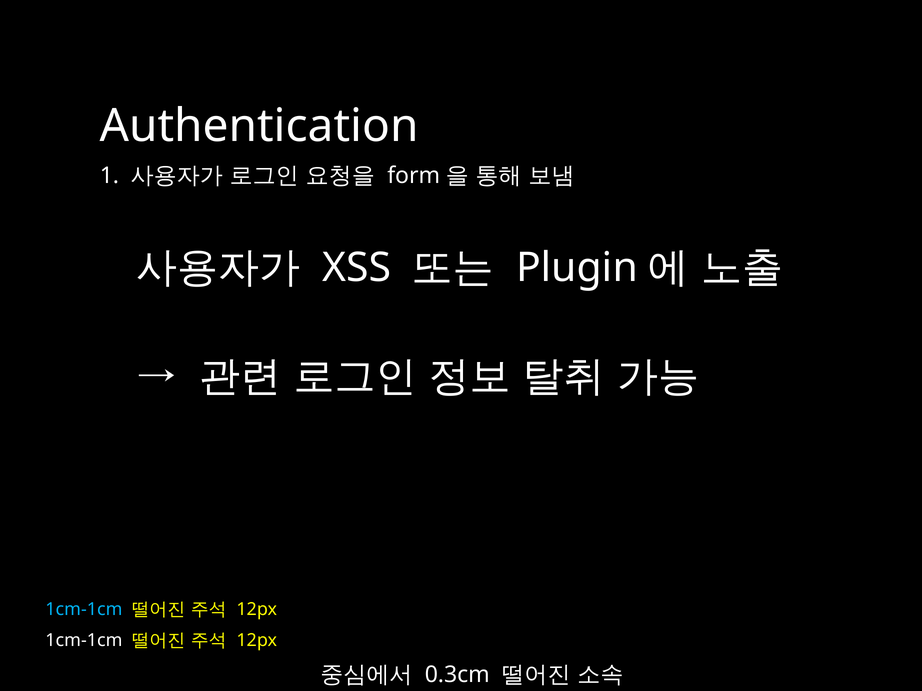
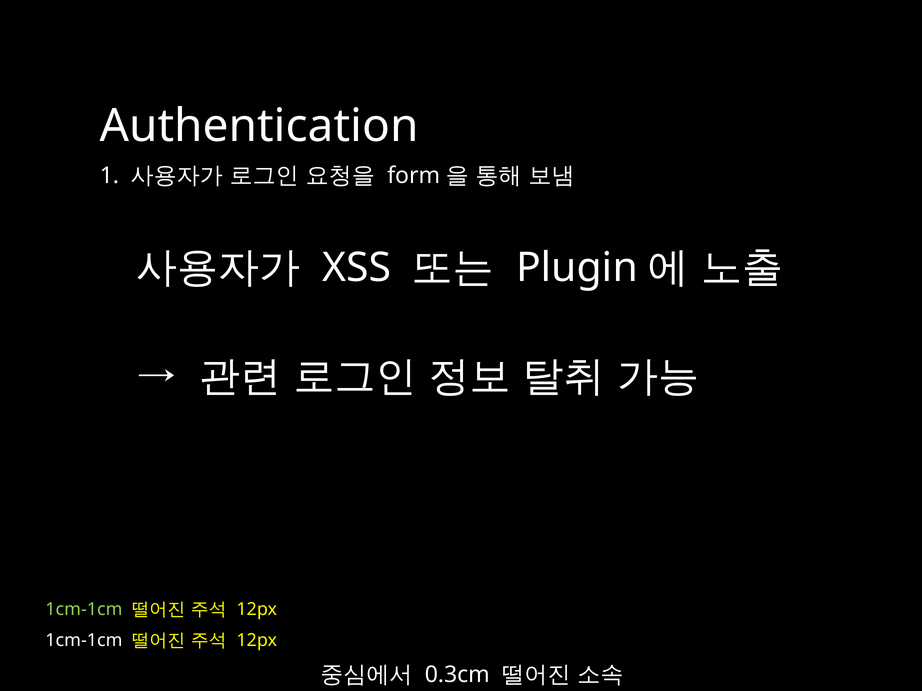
1cm-1cm colour: light blue -> light green (84, 610)
